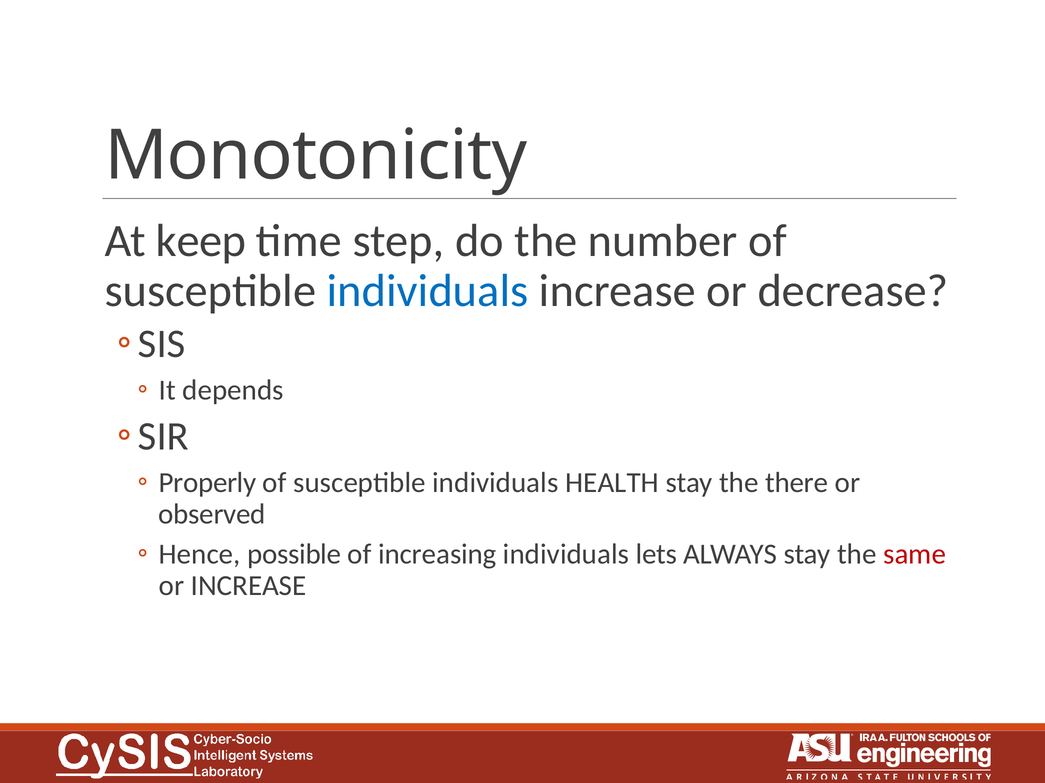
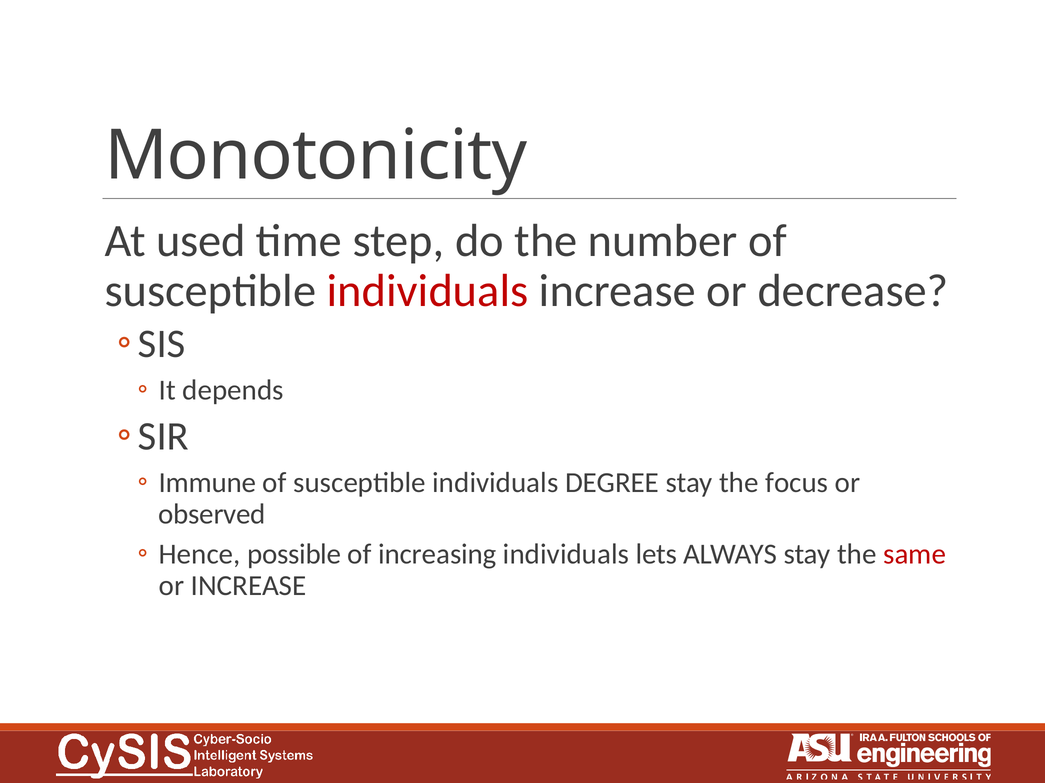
keep: keep -> used (201, 241)
individuals colour: blue -> red (428, 291)
Properly: Properly -> Immune (207, 483)
HEALTH: HEALTH -> DEGREE (612, 483)
there: there -> focus (797, 483)
